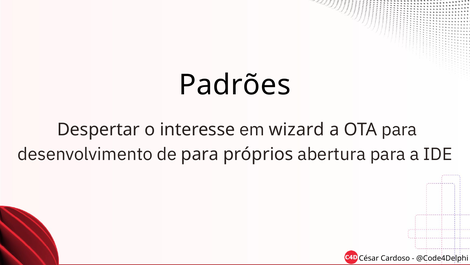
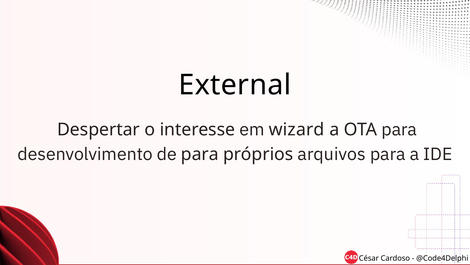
Padrões: Padrões -> External (235, 85)
abertura: abertura -> arquivos (332, 154)
